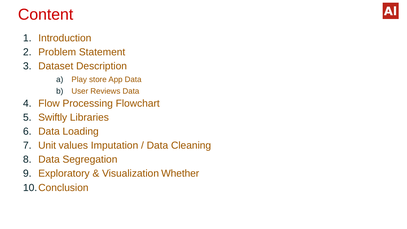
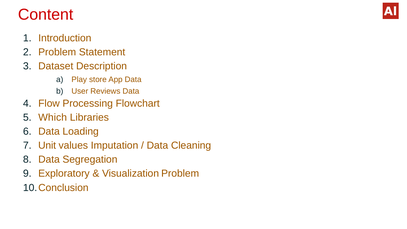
Swiftly: Swiftly -> Which (53, 117)
Visualization Whether: Whether -> Problem (180, 174)
